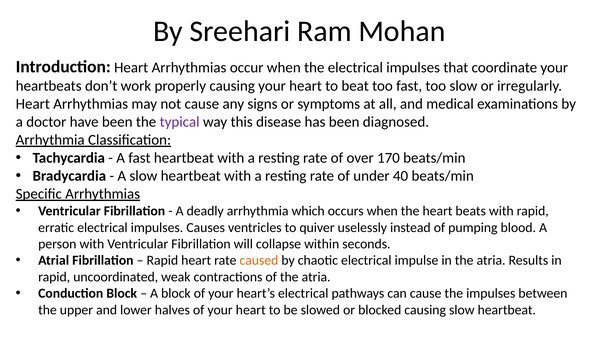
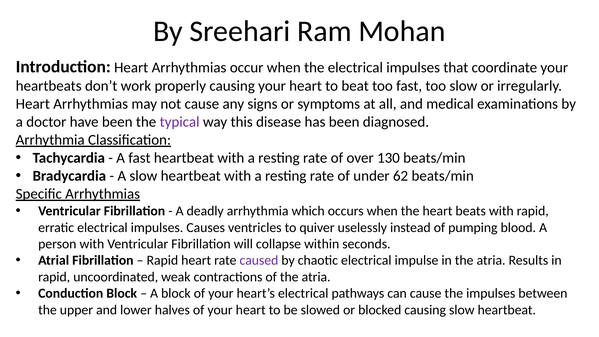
170: 170 -> 130 (388, 158)
40: 40 -> 62 (401, 176)
caused colour: orange -> purple (259, 260)
